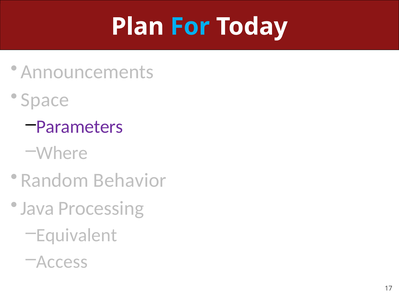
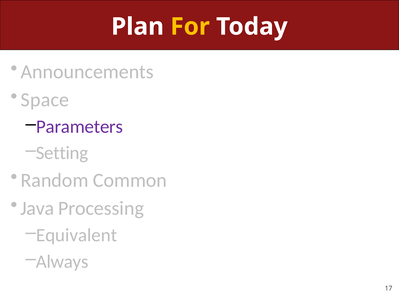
For colour: light blue -> yellow (190, 27)
Where: Where -> Setting (62, 153)
Behavior: Behavior -> Common (130, 180)
Access: Access -> Always (62, 262)
